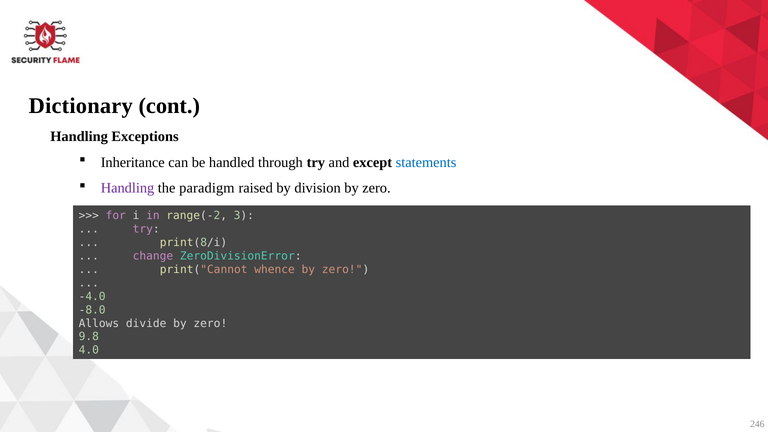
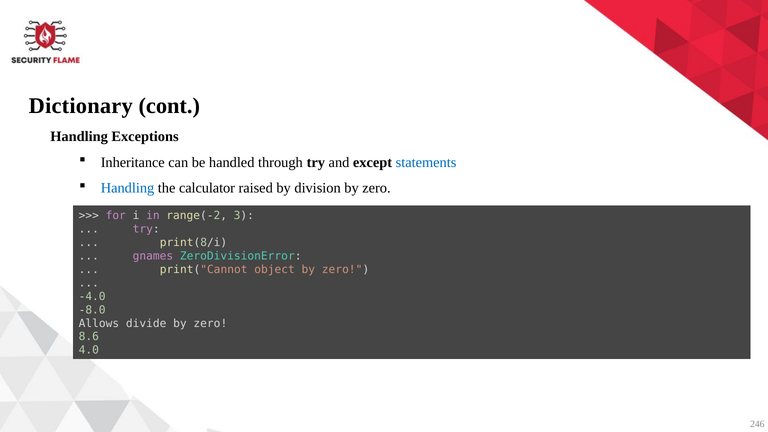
Handling colour: purple -> blue (128, 188)
paradigm: paradigm -> calculator (207, 188)
change: change -> gnames (153, 256)
whence: whence -> object (275, 270)
9.8: 9.8 -> 8.6 (89, 337)
